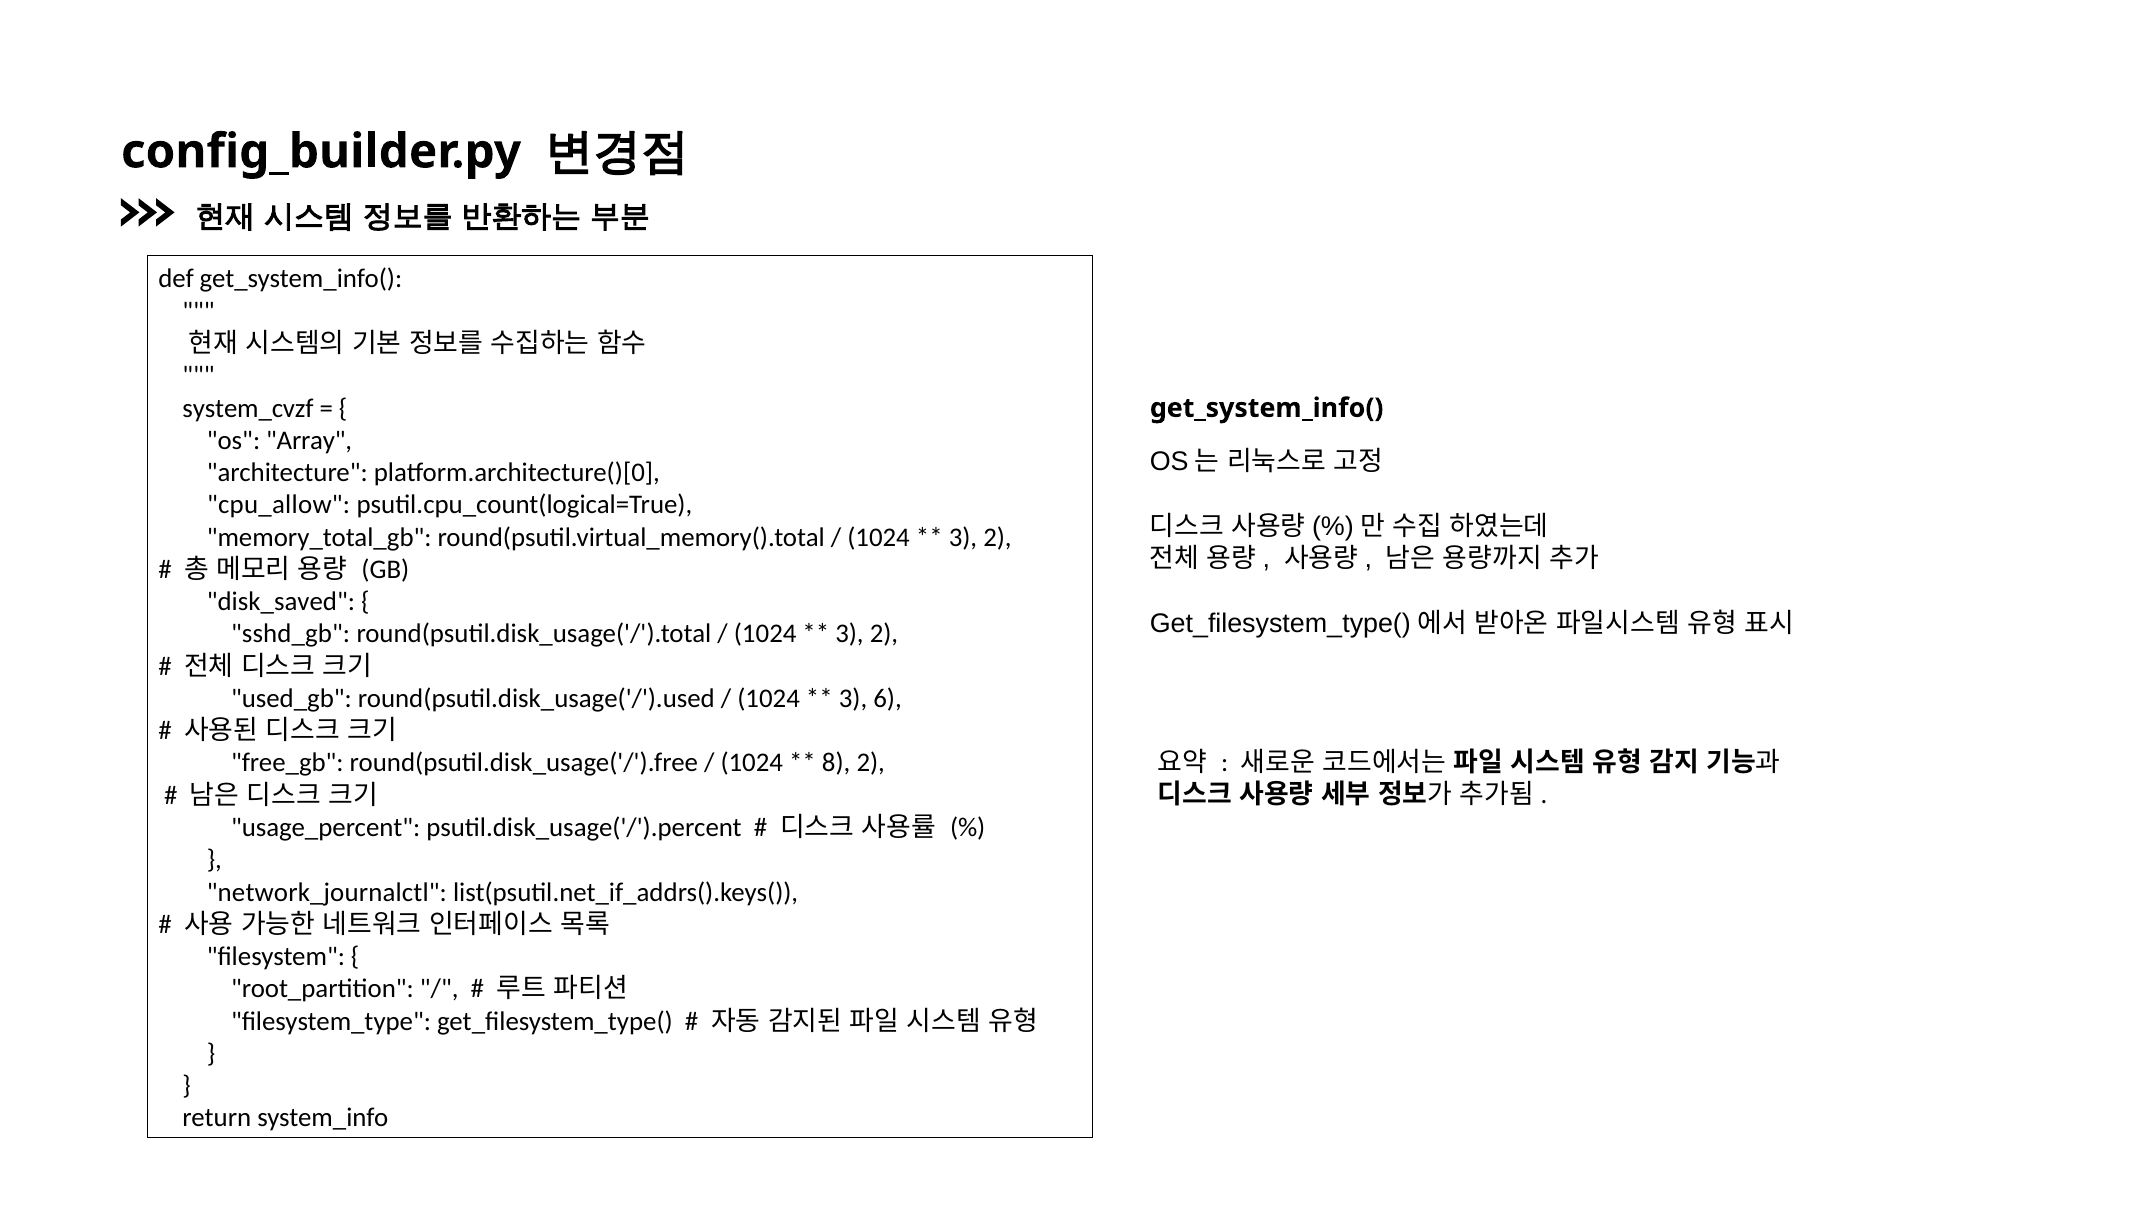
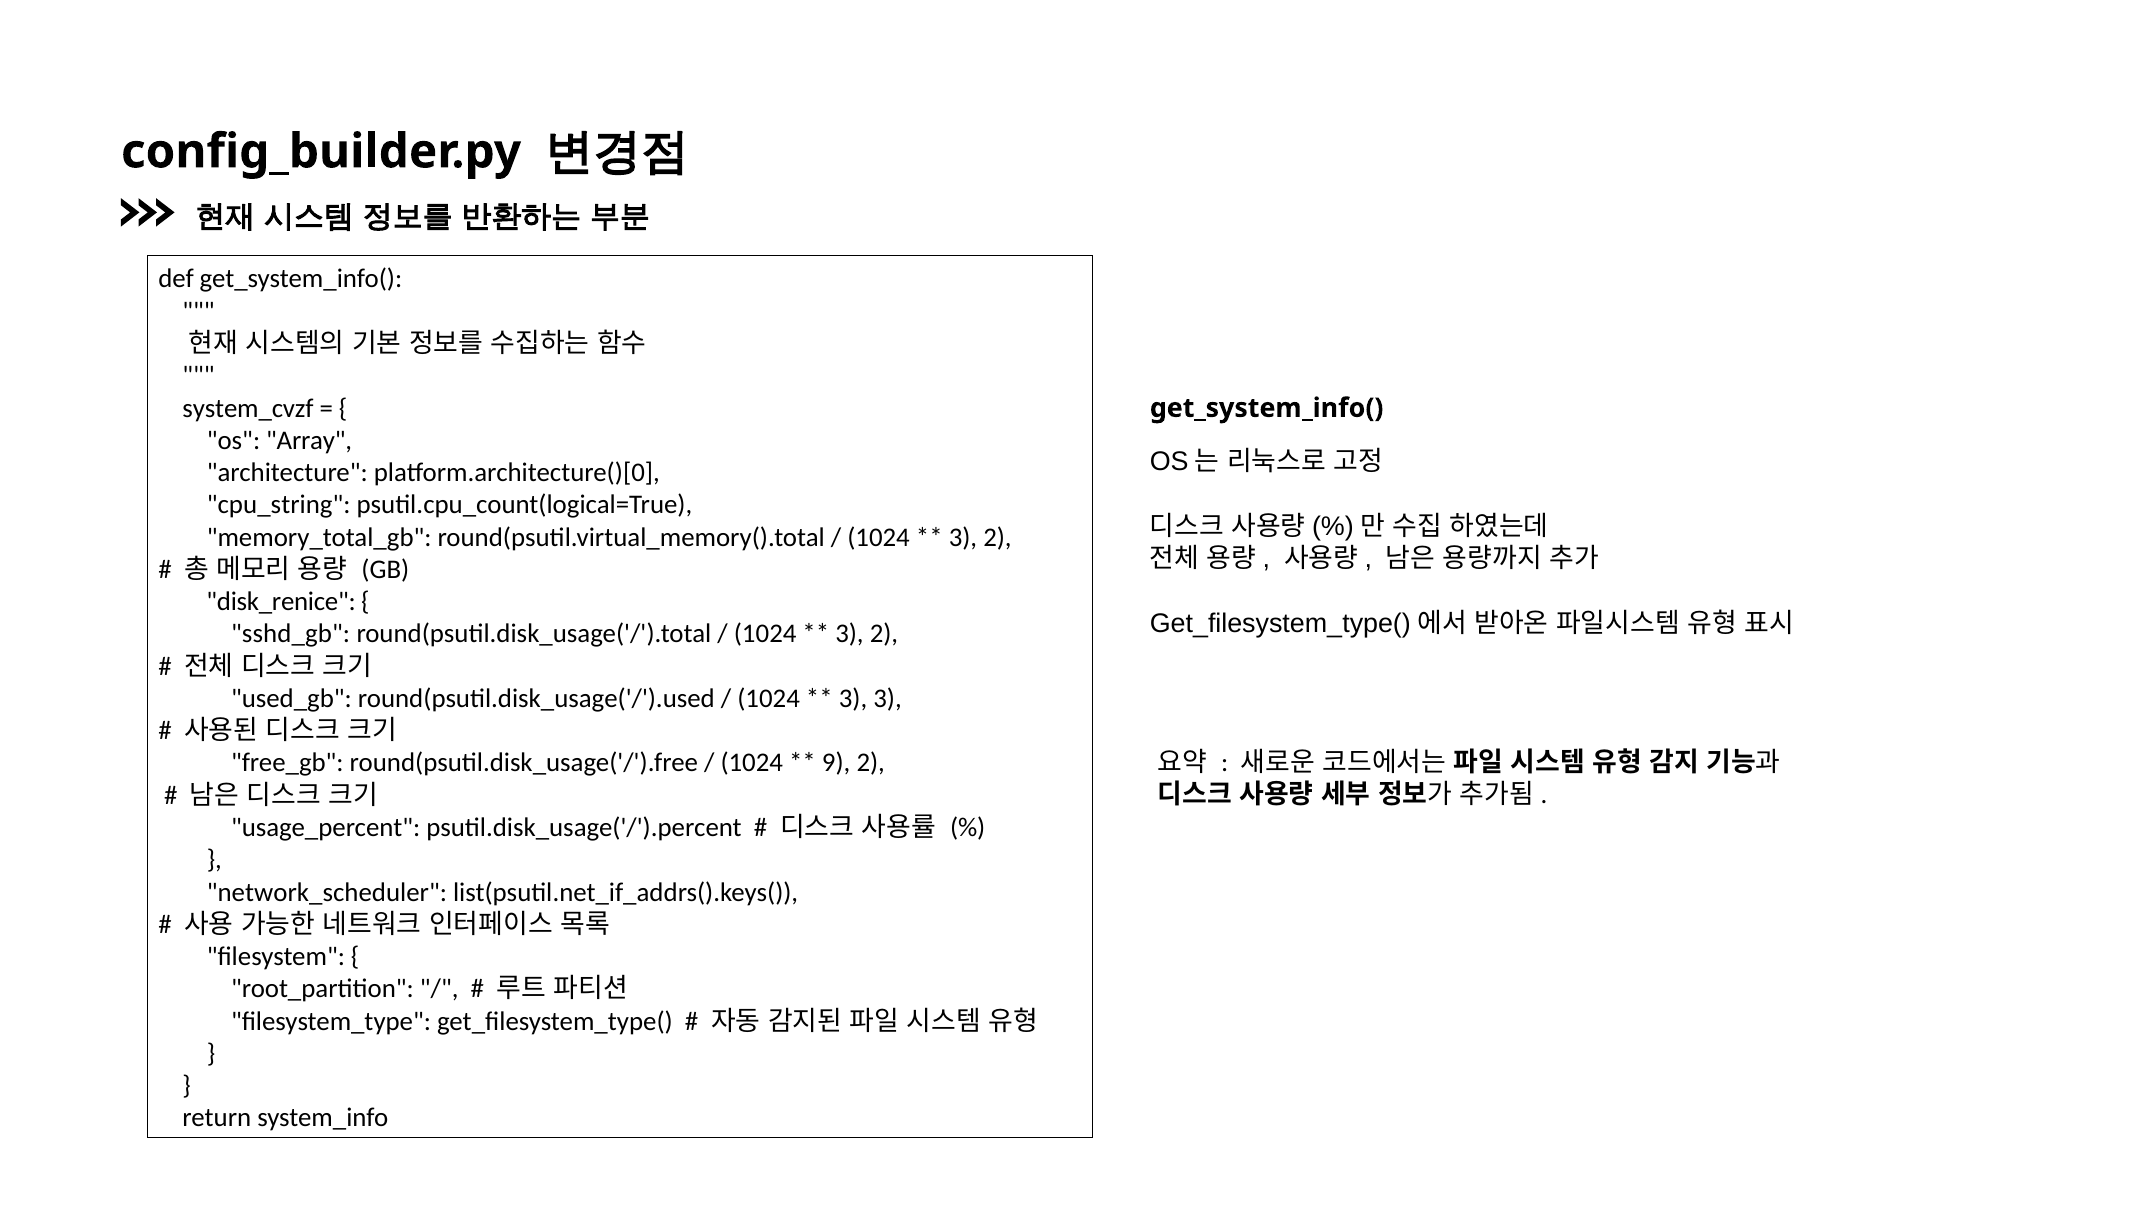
cpu_allow: cpu_allow -> cpu_string (279, 505)
disk_saved: disk_saved -> disk_renice (281, 601)
3 6: 6 -> 3 (888, 698)
8: 8 -> 9 (836, 763)
network_journalctl: network_journalctl -> network_scheduler (327, 892)
